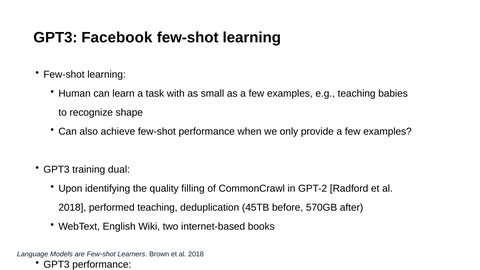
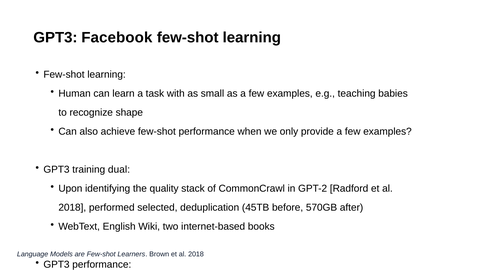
filling: filling -> stack (193, 188)
performed teaching: teaching -> selected (157, 207)
